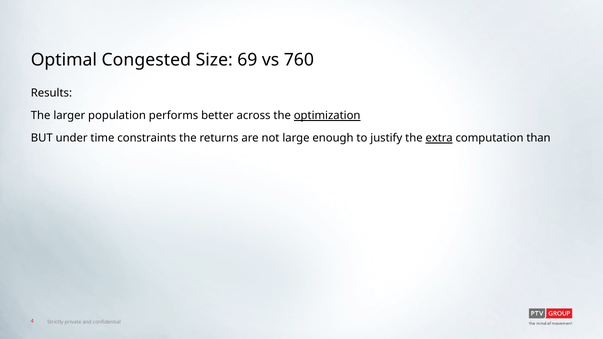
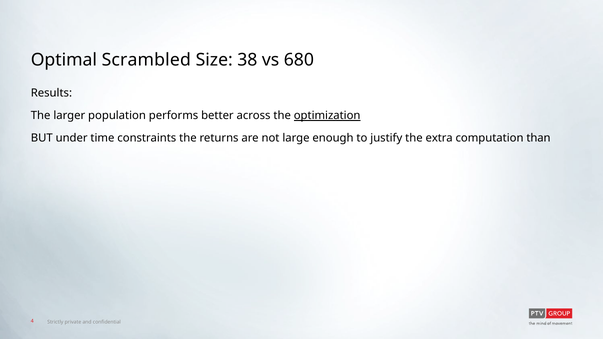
Congested: Congested -> Scrambled (146, 60)
69: 69 -> 38 (247, 60)
760: 760 -> 680 (299, 60)
extra underline: present -> none (439, 138)
